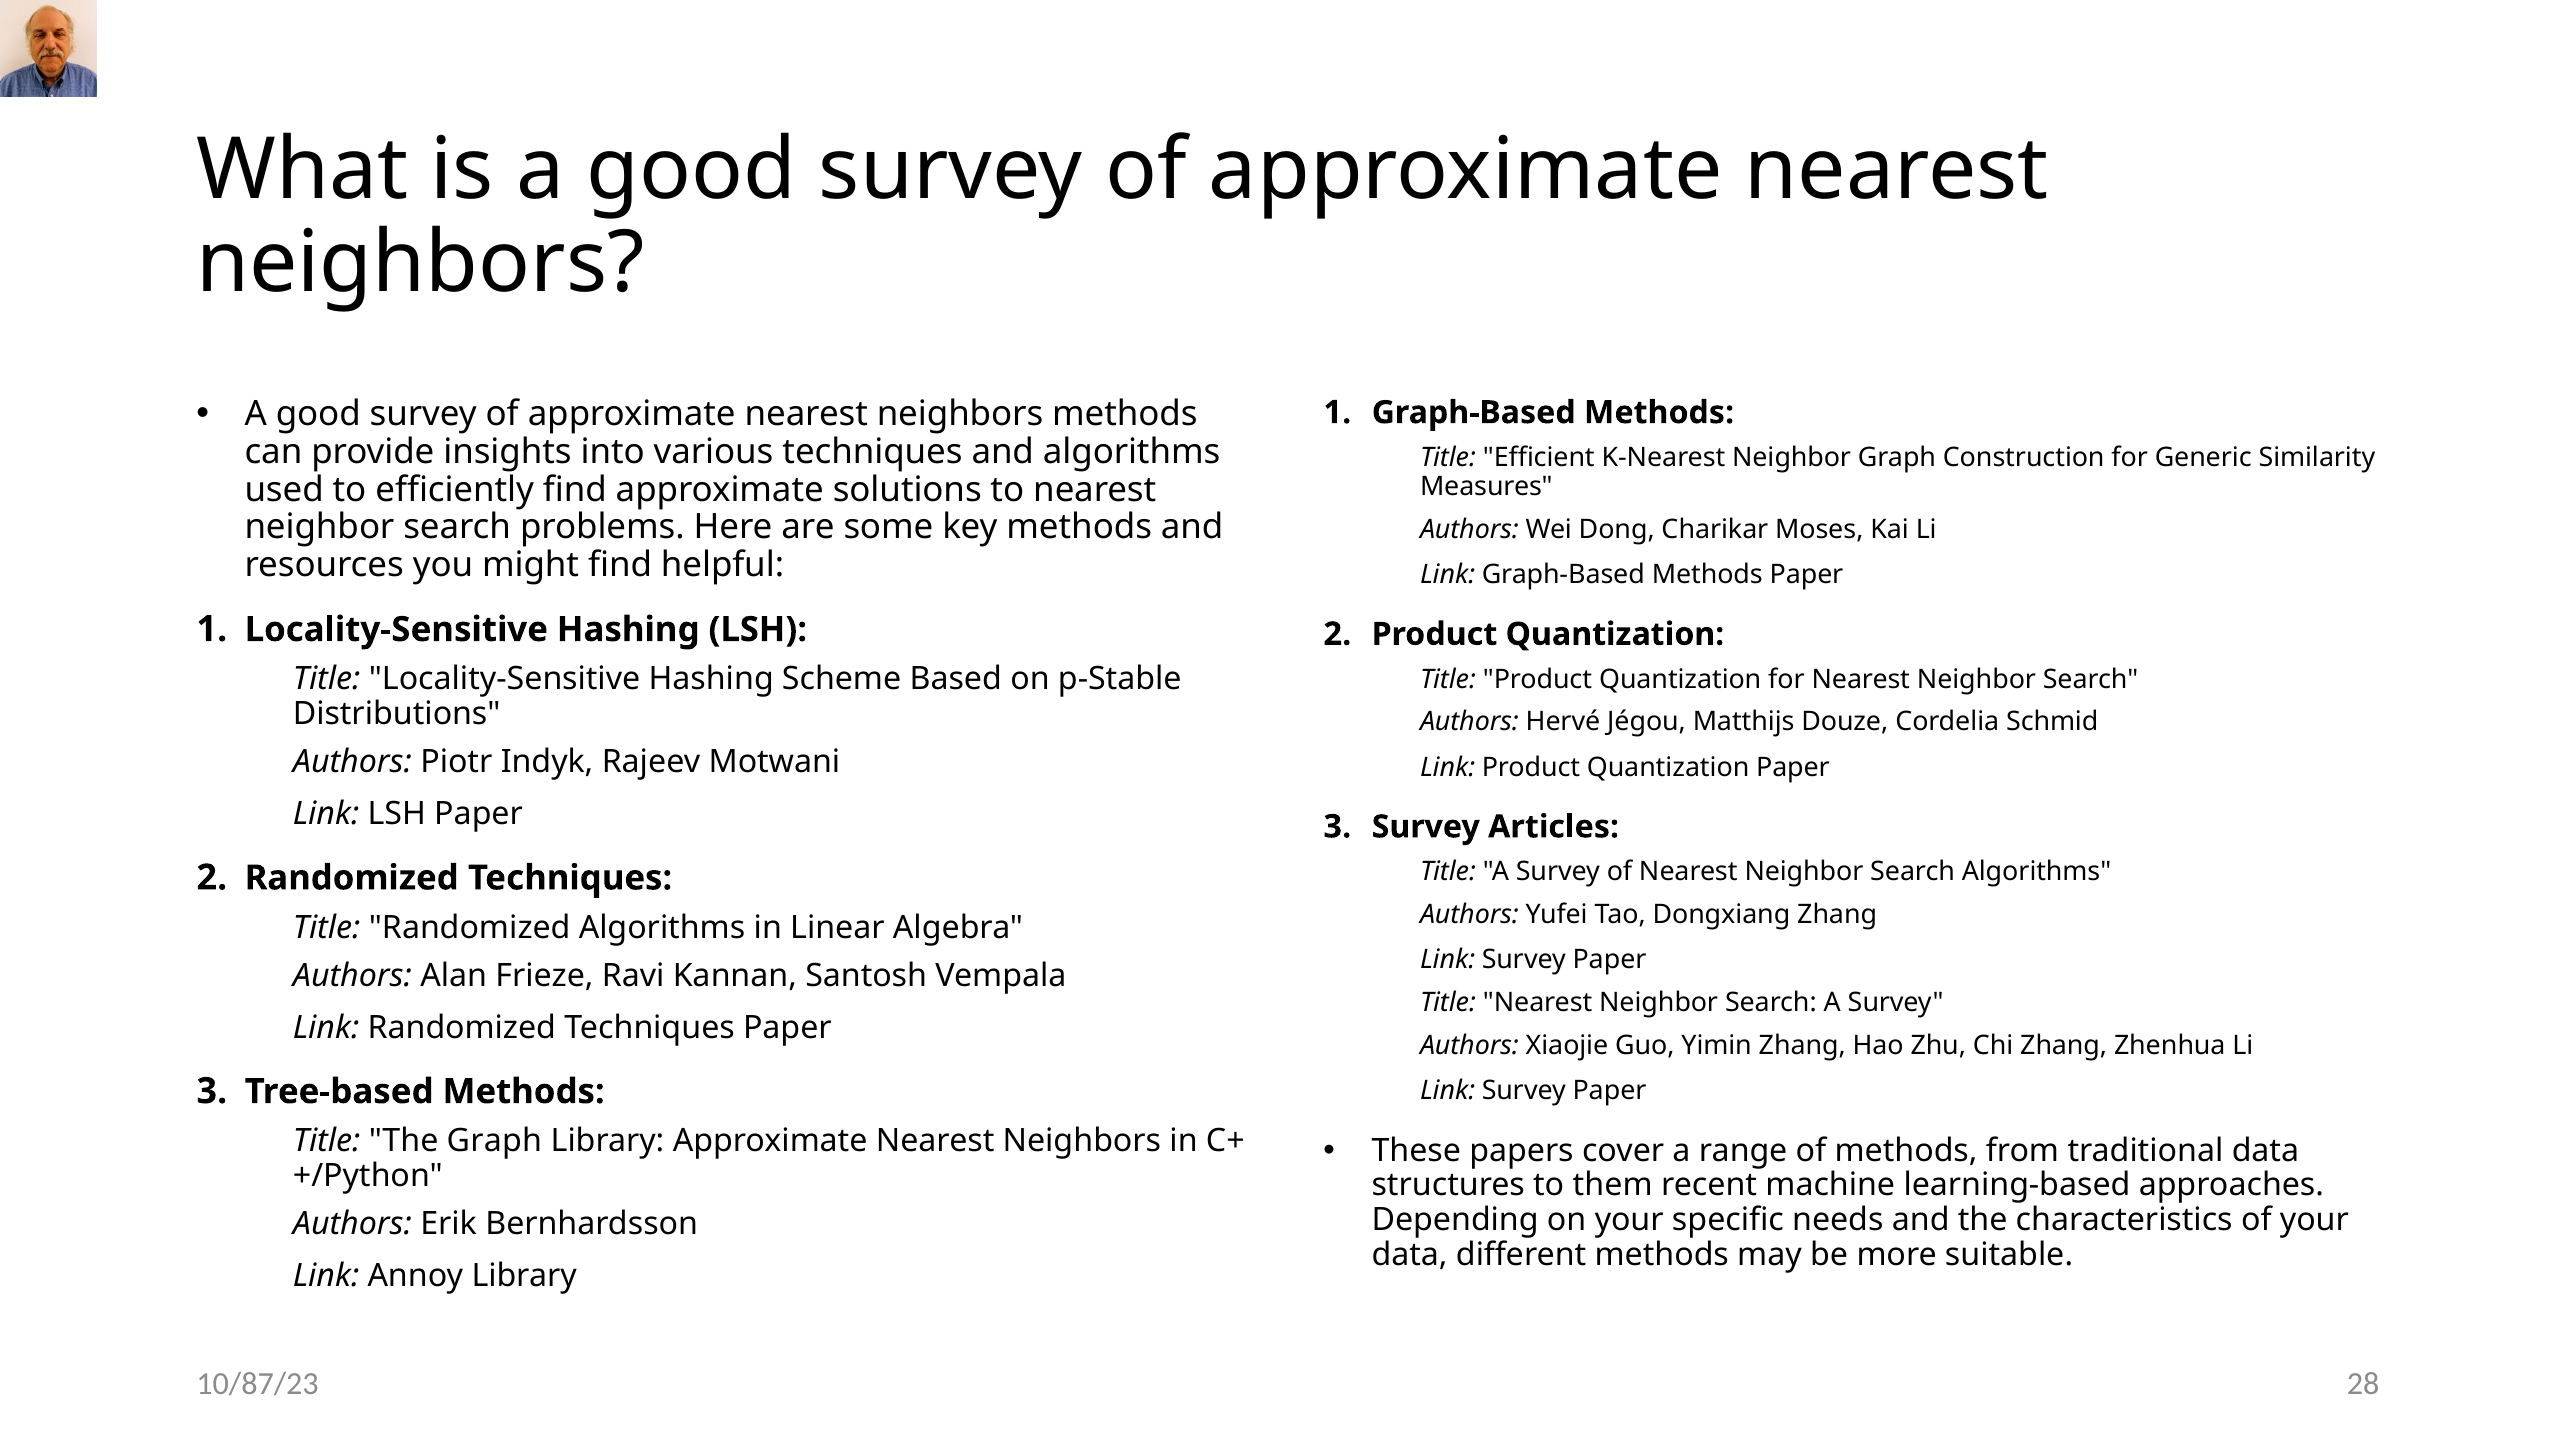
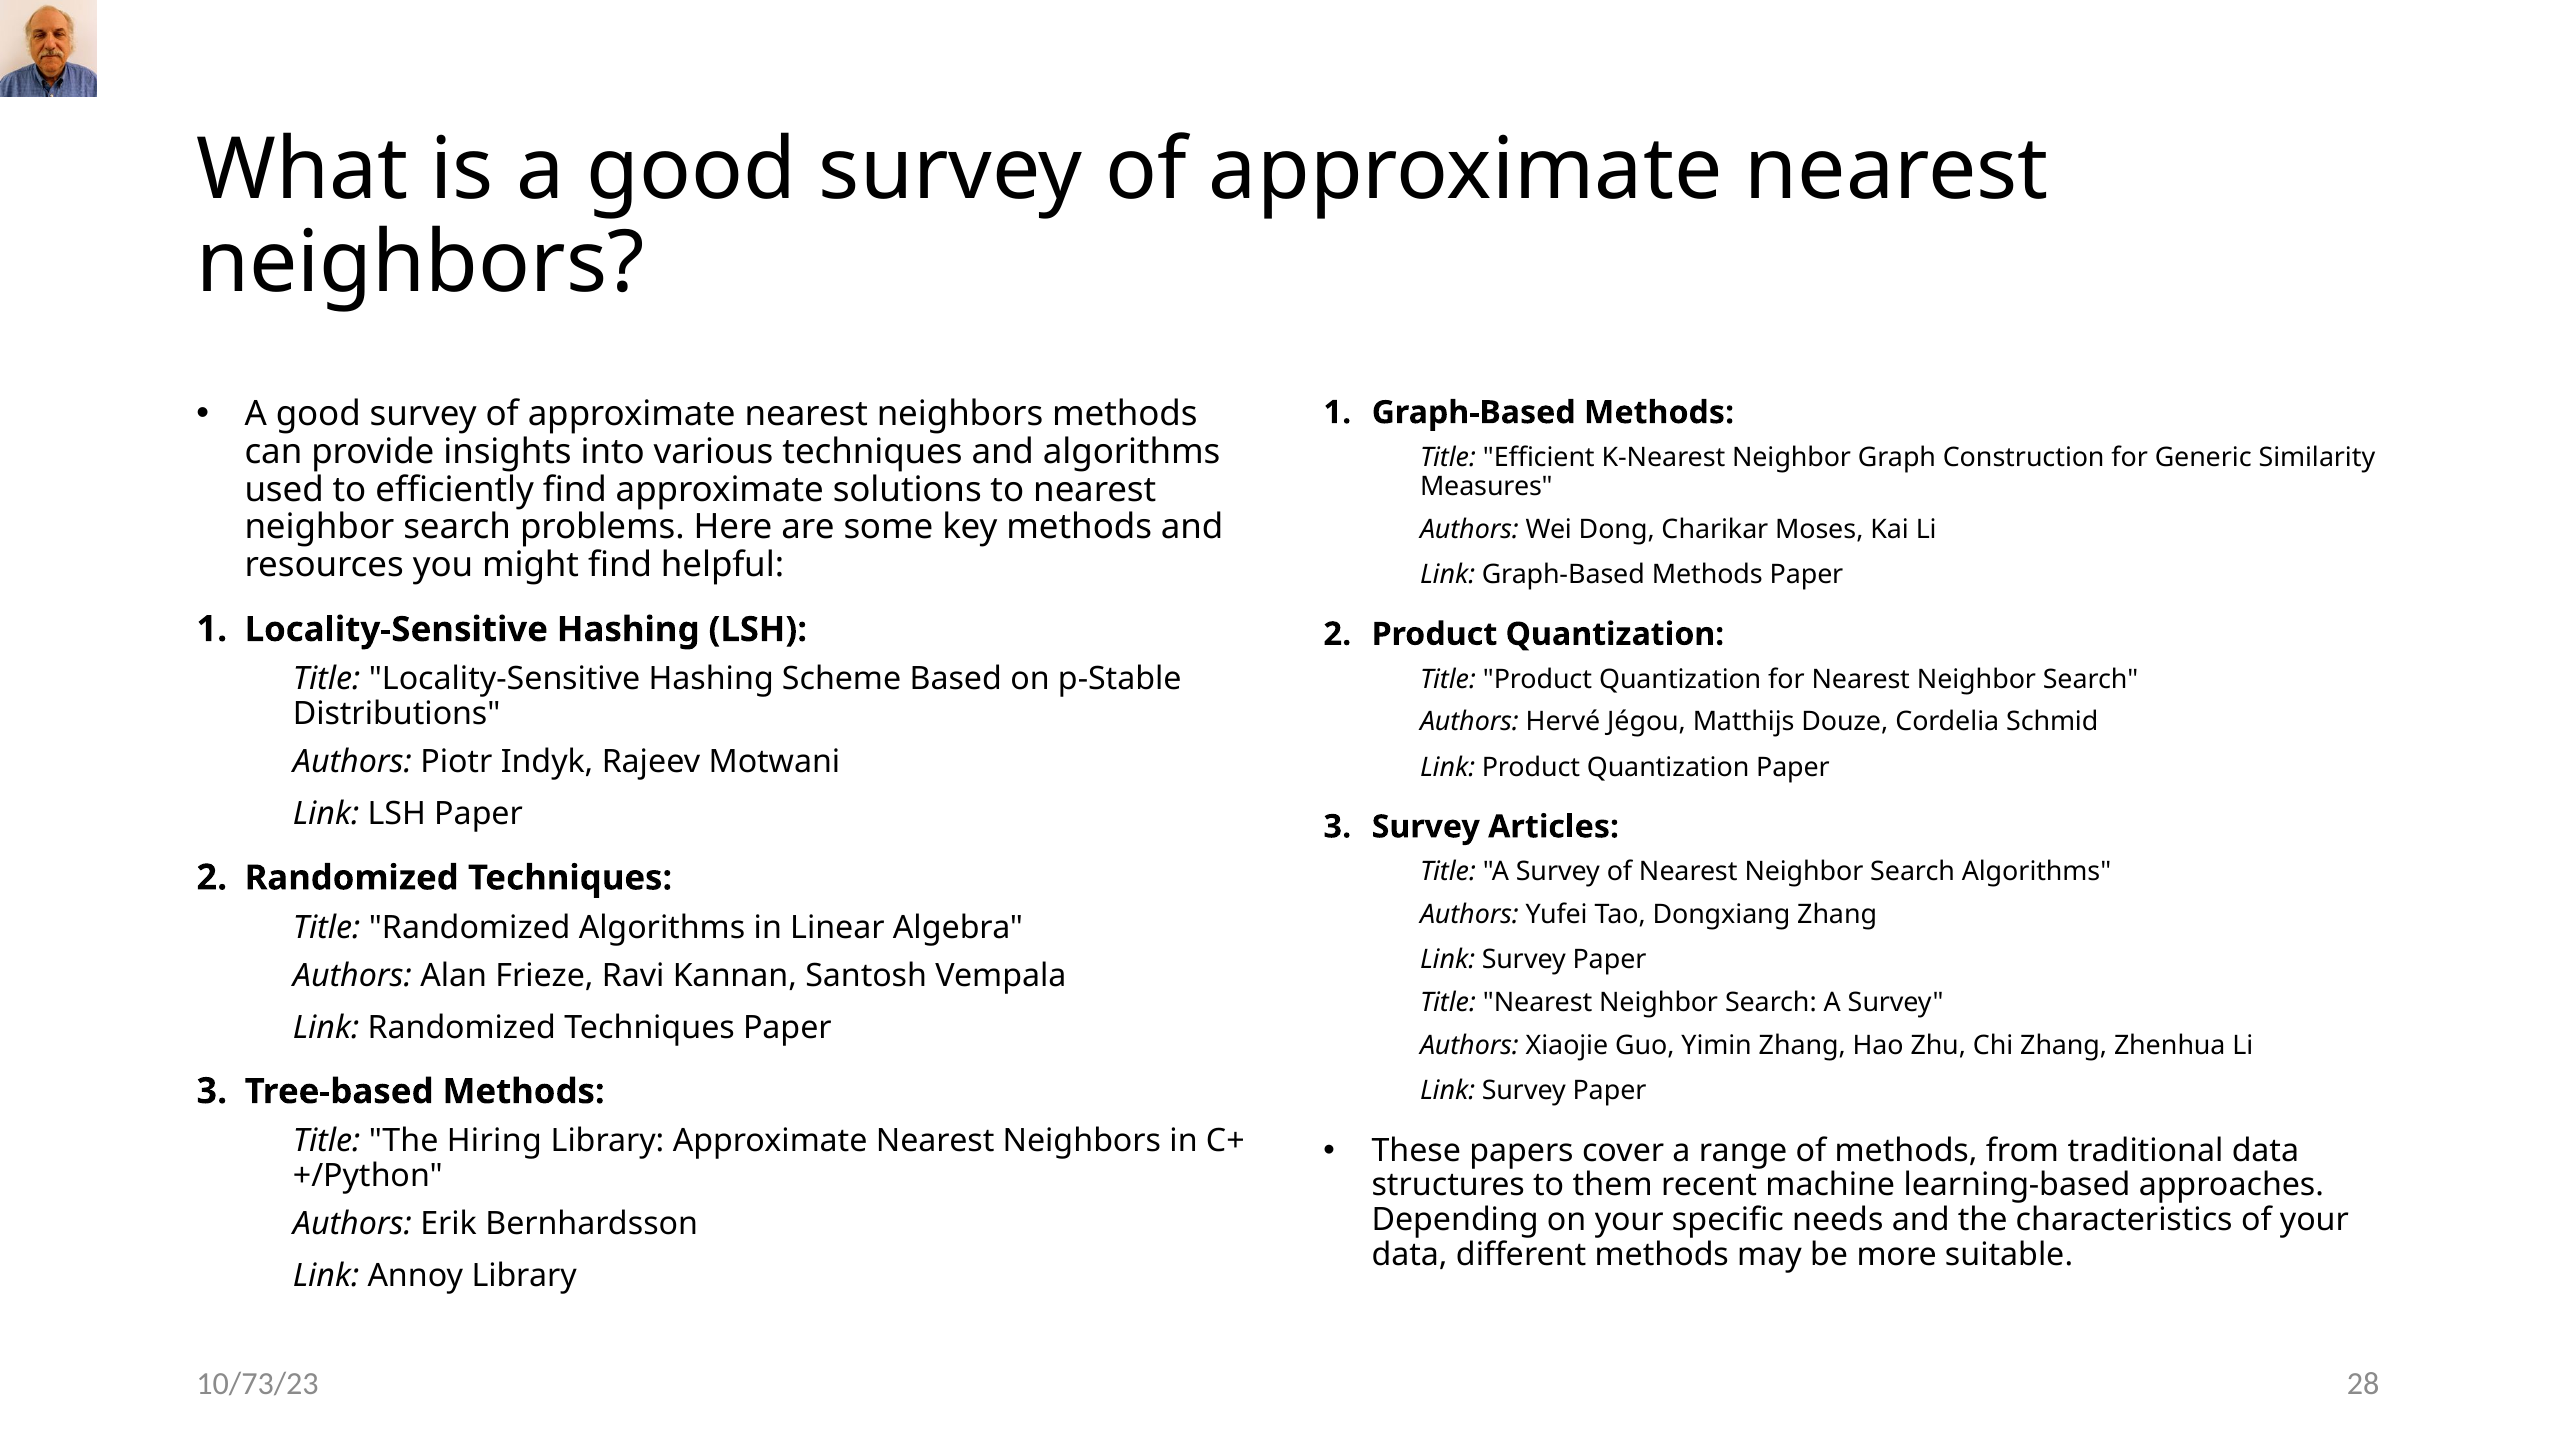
The Graph: Graph -> Hiring (494, 1141)
10/87/23: 10/87/23 -> 10/73/23 (258, 1384)
